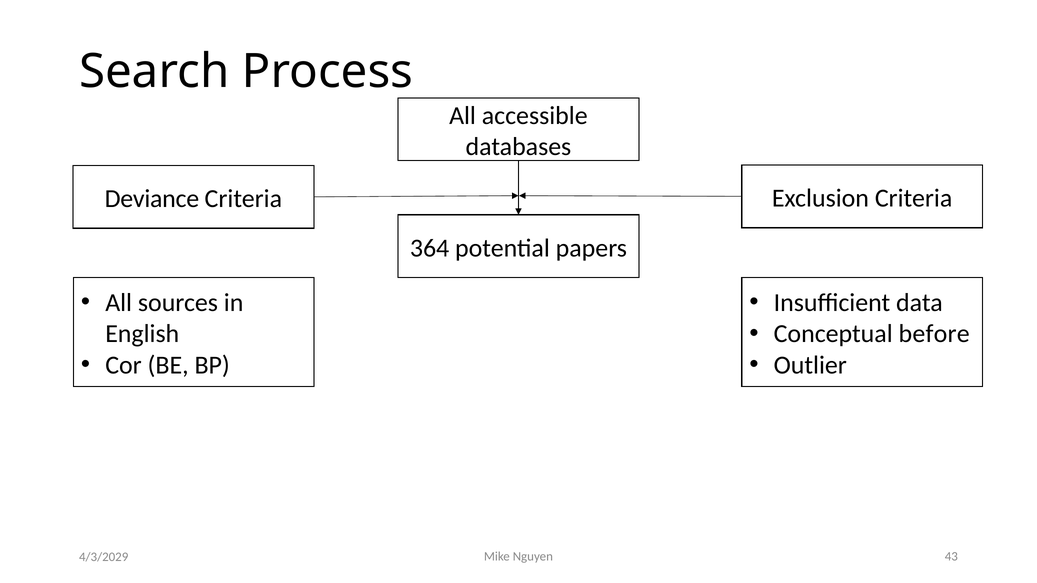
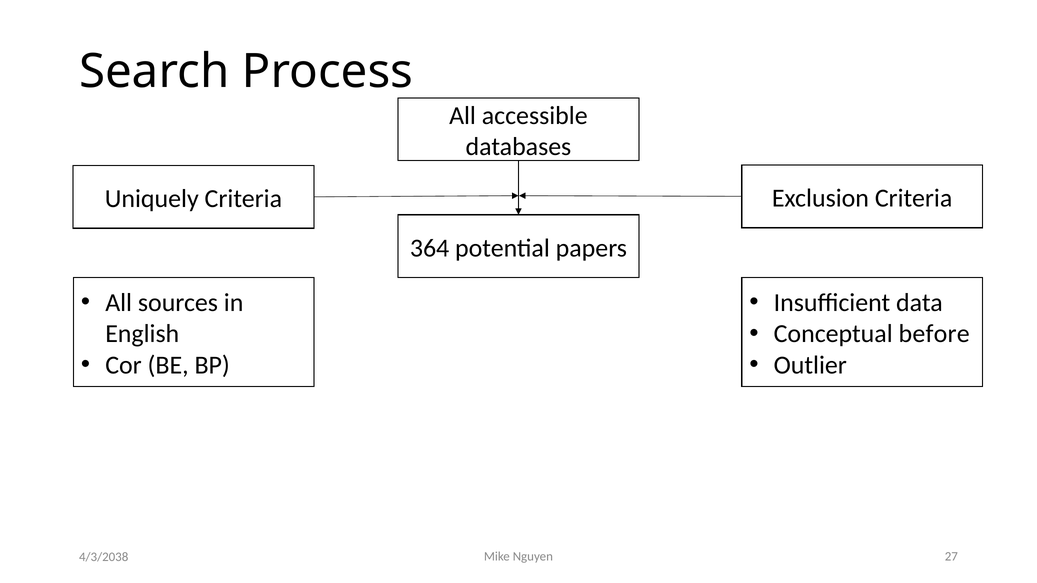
Deviance: Deviance -> Uniquely (152, 199)
43: 43 -> 27 (951, 557)
4/3/2029: 4/3/2029 -> 4/3/2038 (104, 557)
